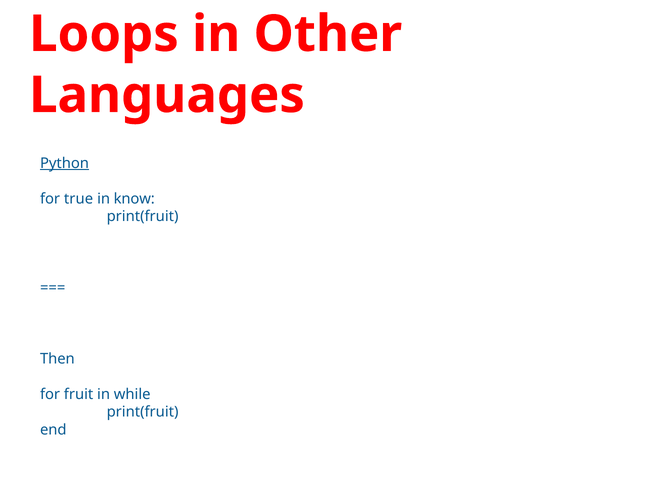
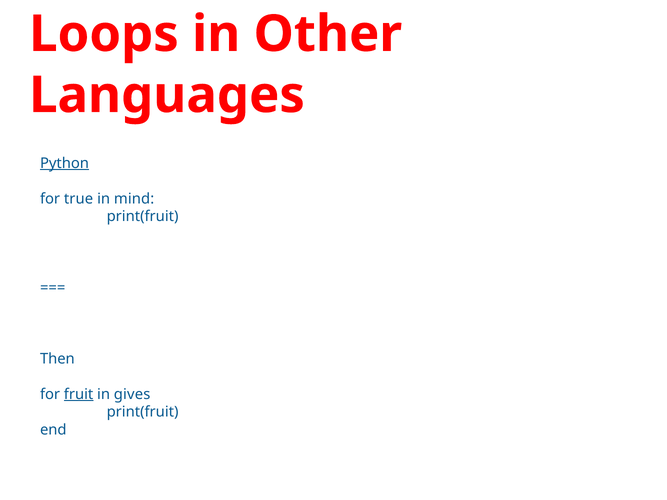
know: know -> mind (134, 199)
fruit underline: none -> present (79, 394)
while: while -> gives (132, 394)
